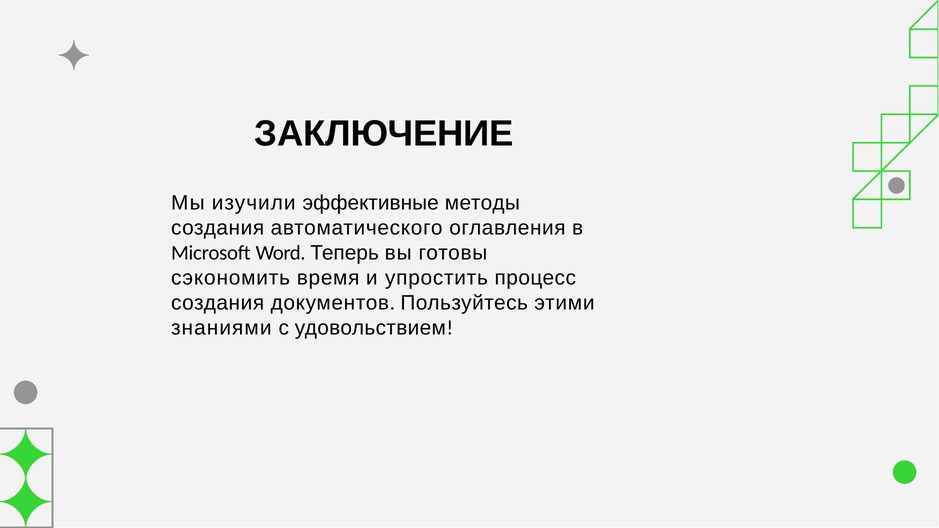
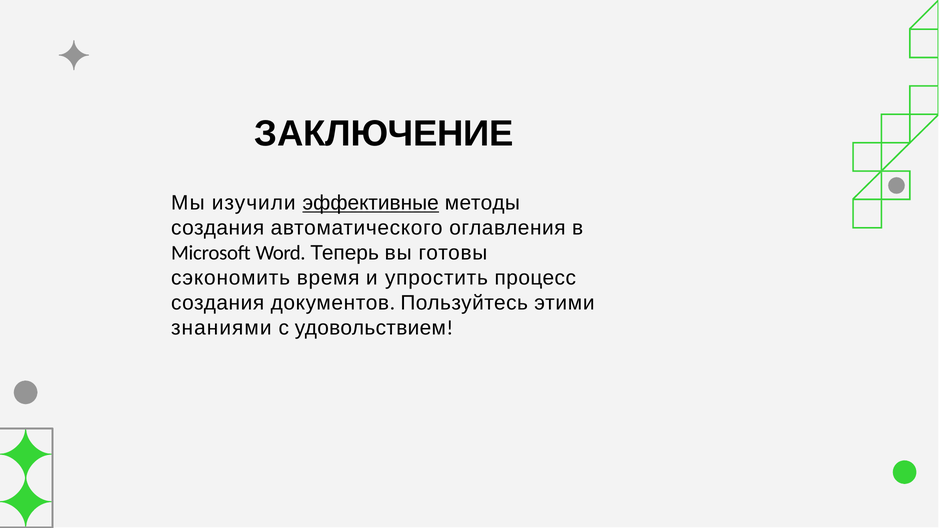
эффективные underline: none -> present (371, 203)
